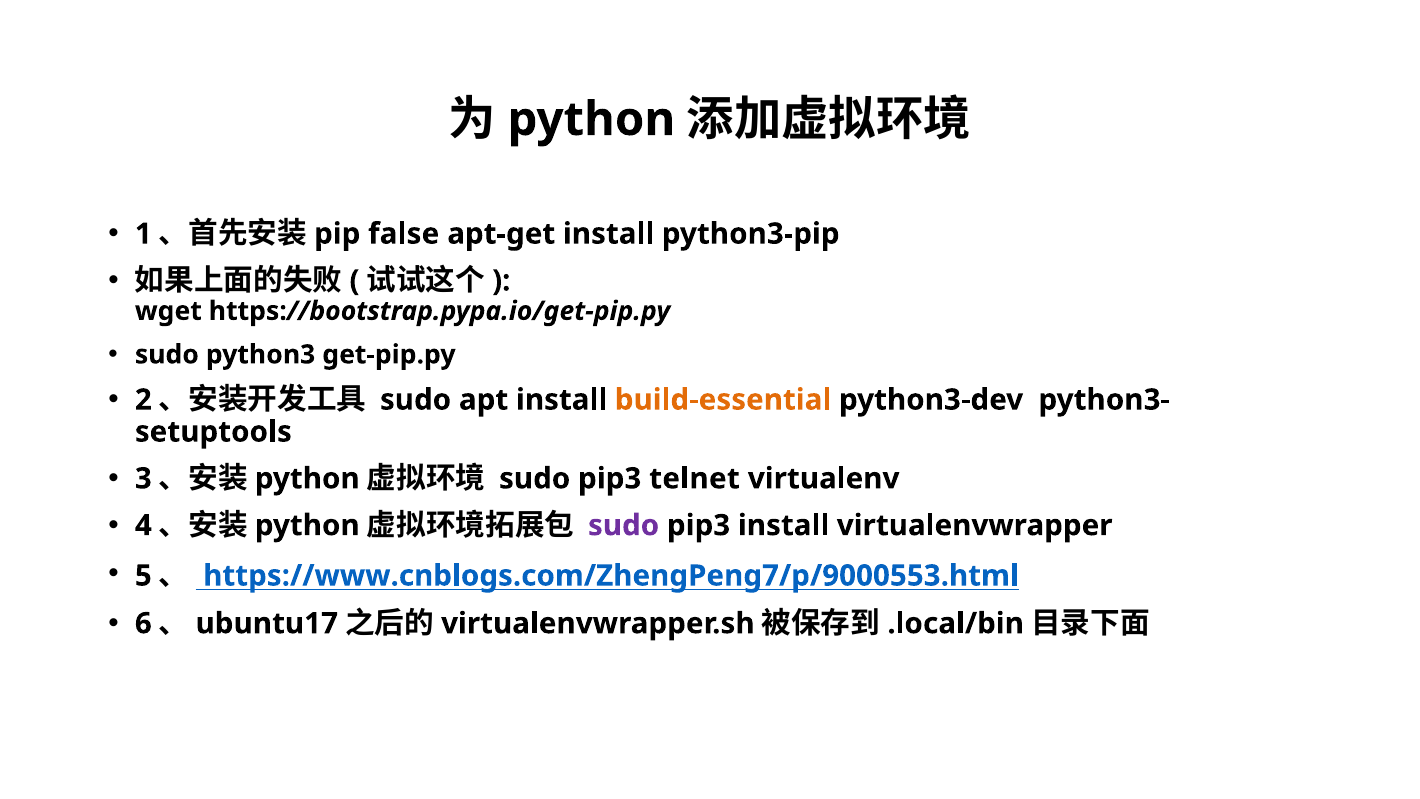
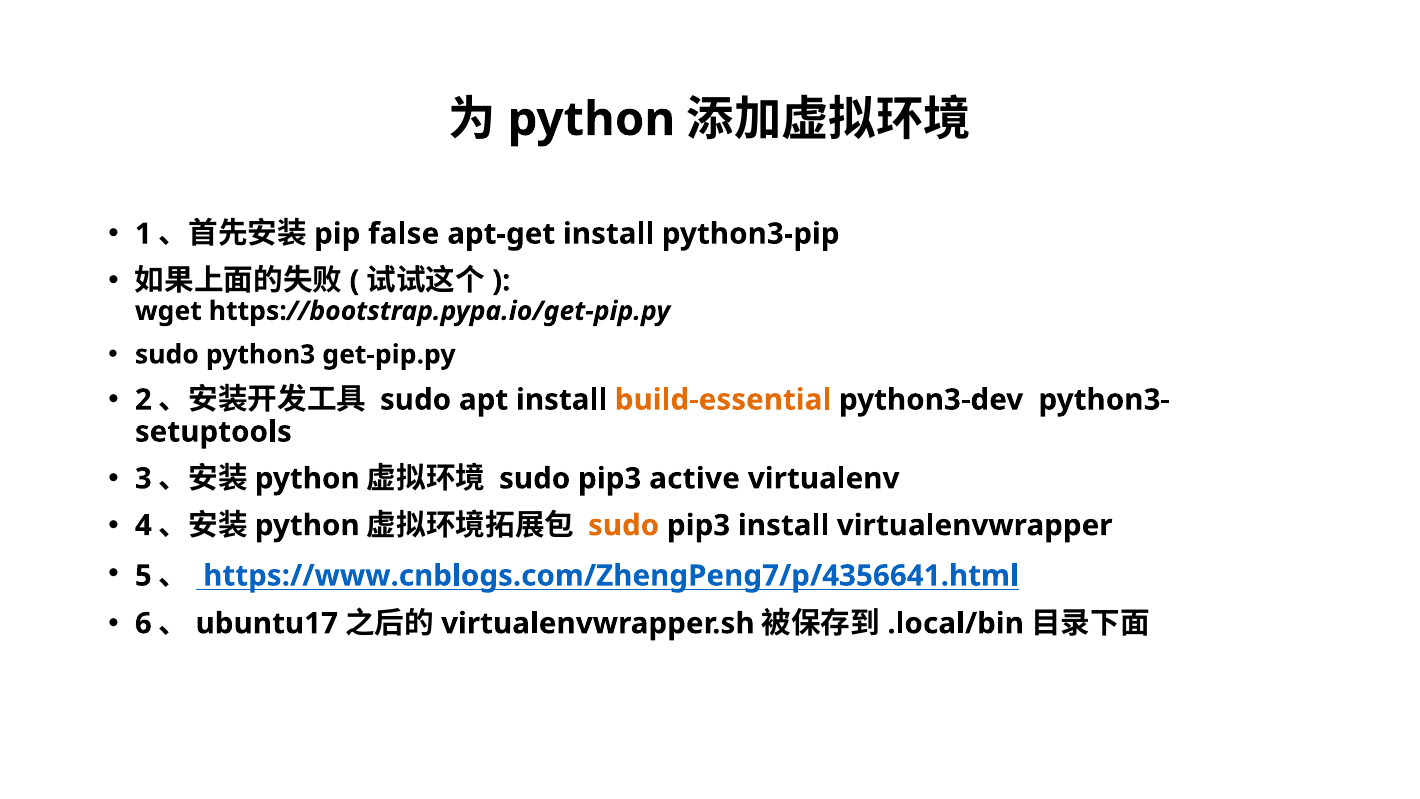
telnet: telnet -> active (694, 478)
sudo colour: purple -> orange (624, 525)
https://www.cnblogs.com/ZhengPeng7/p/9000553.html: https://www.cnblogs.com/ZhengPeng7/p/9000553.html -> https://www.cnblogs.com/ZhengPeng7/p/4356641.html (611, 576)
